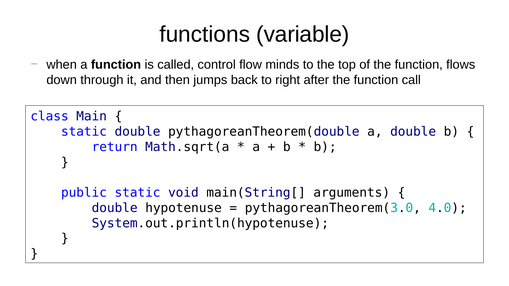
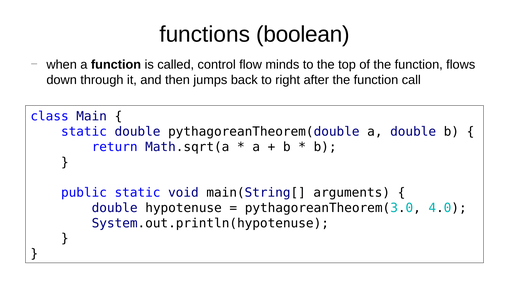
variable: variable -> boolean (303, 34)
